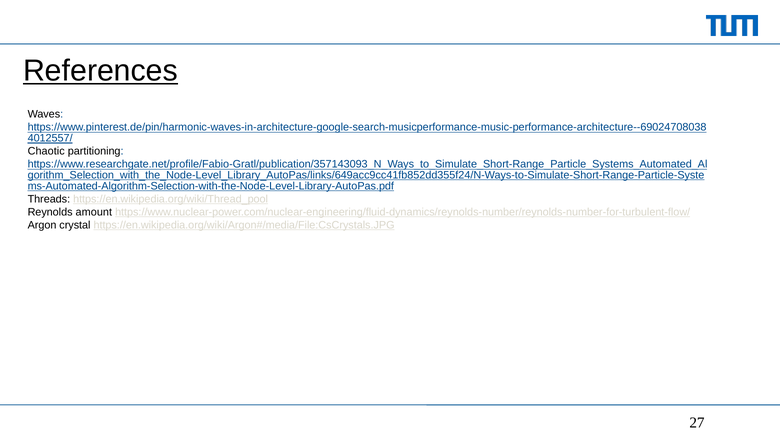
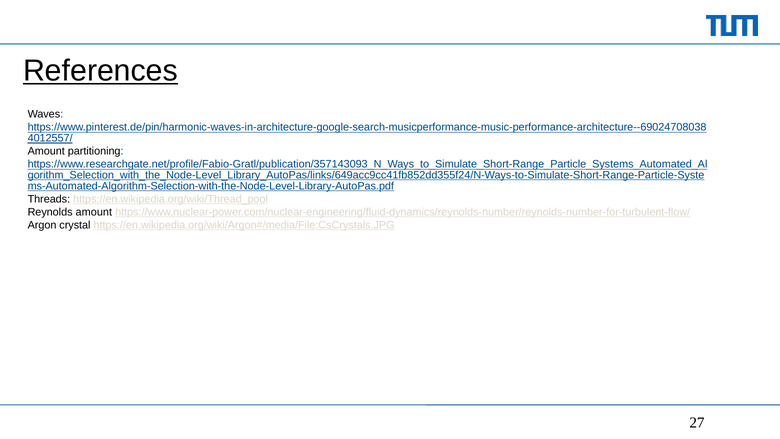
Chaotic: Chaotic -> Amount (46, 151)
